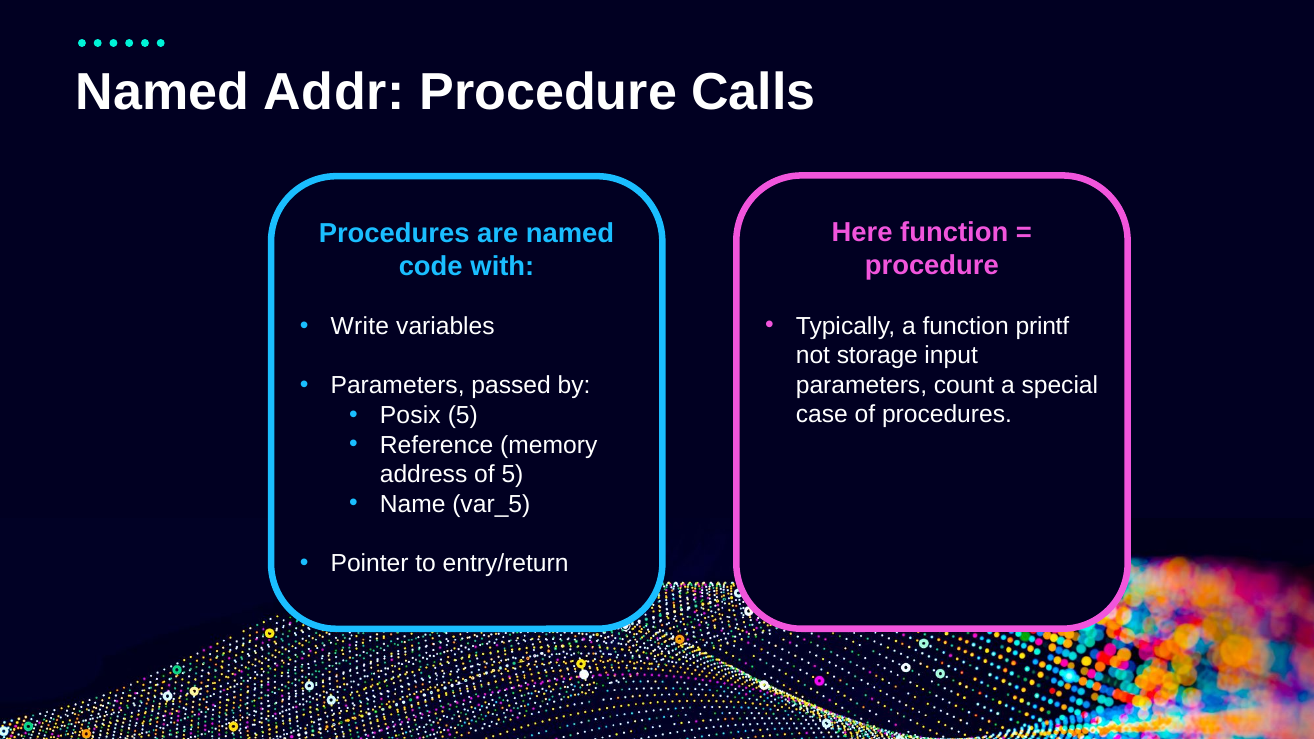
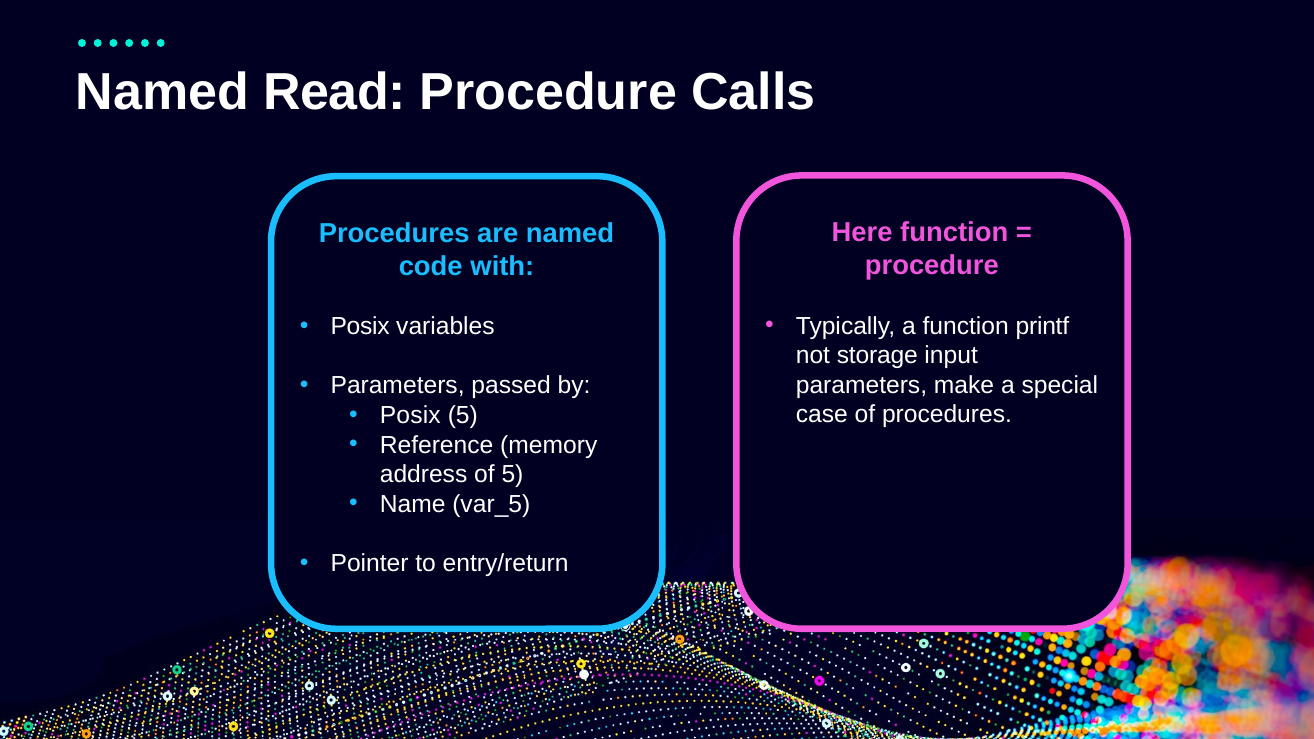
Addr: Addr -> Read (335, 93)
Write: Write -> Posix (360, 327)
count: count -> make (964, 385)
